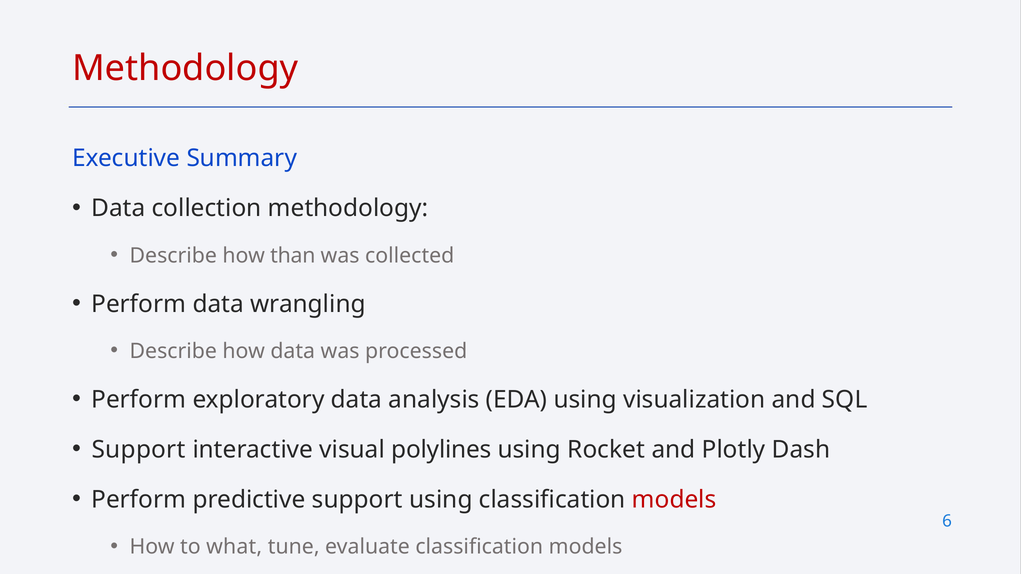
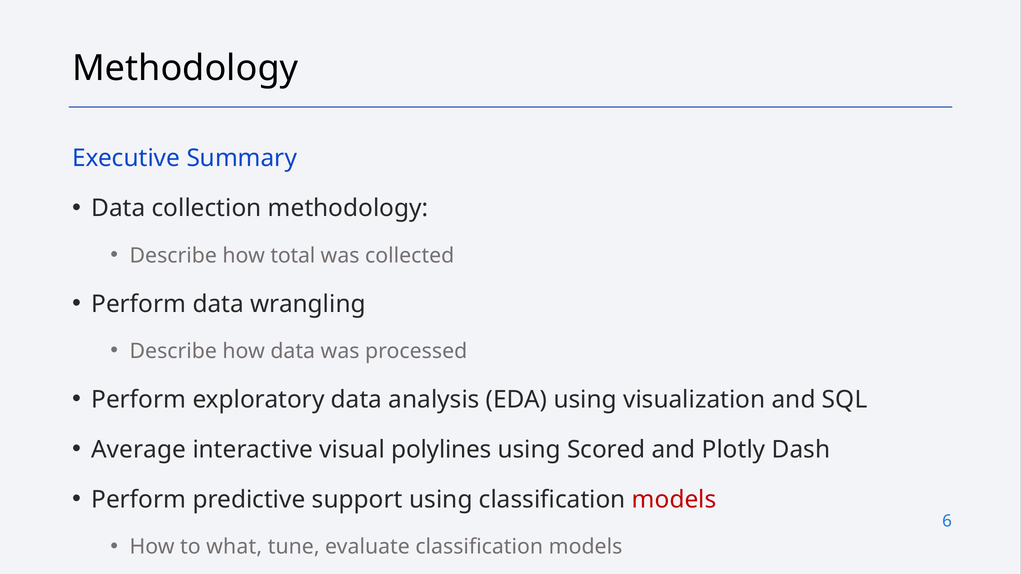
Methodology colour: red -> black (185, 68)
than: than -> total (293, 256)
Support: Support -> Average (139, 450)
Rocket: Rocket -> Scored (606, 450)
